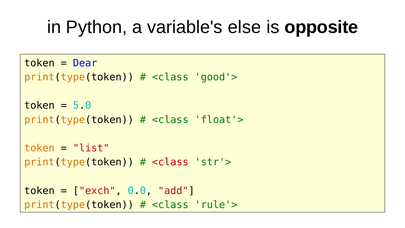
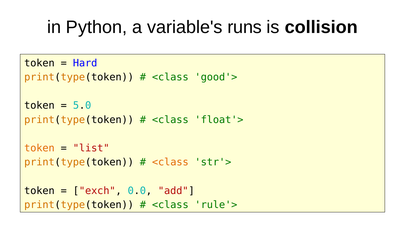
else: else -> runs (245, 27)
opposite: opposite -> collision (321, 27)
Dear: Dear -> Hard (85, 63)
<class colour: red -> orange (170, 162)
